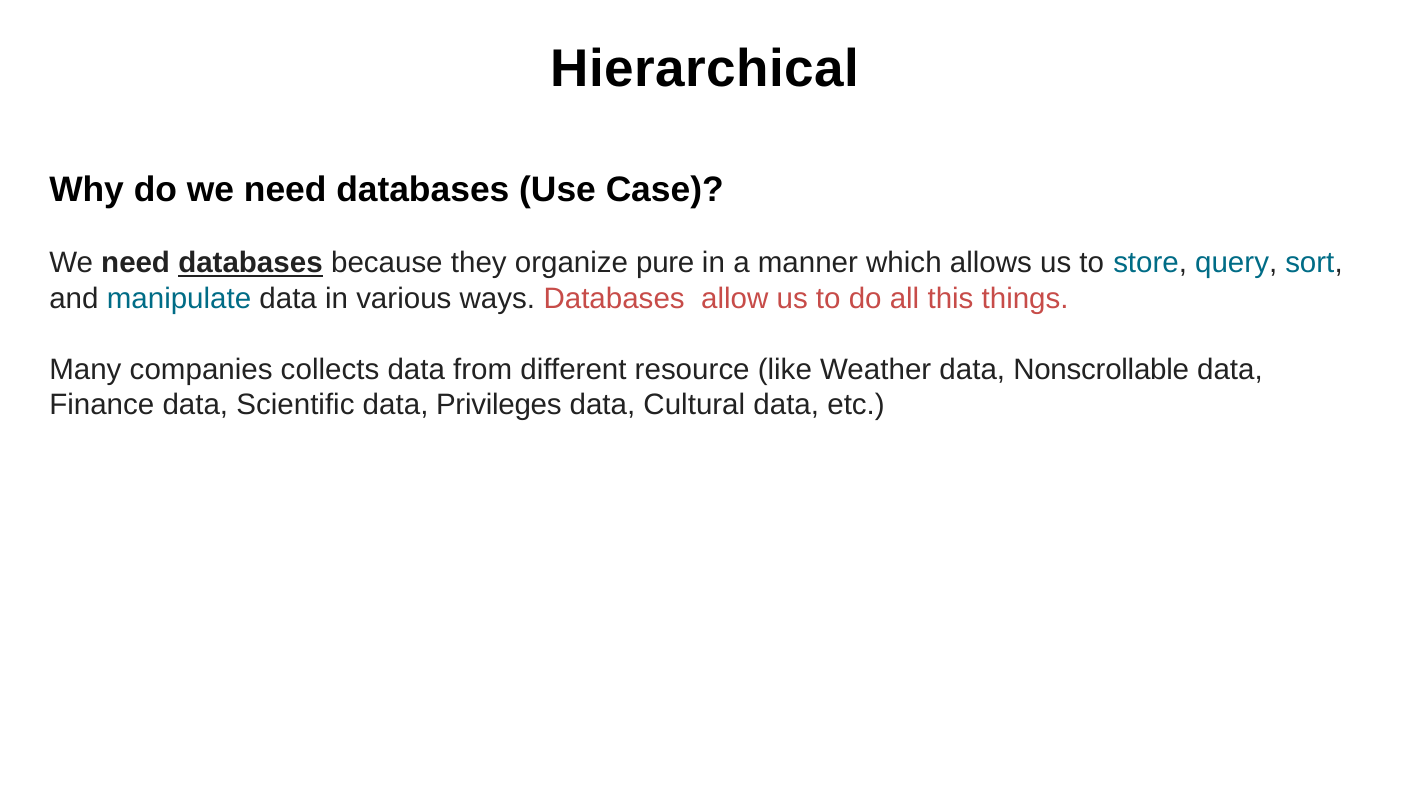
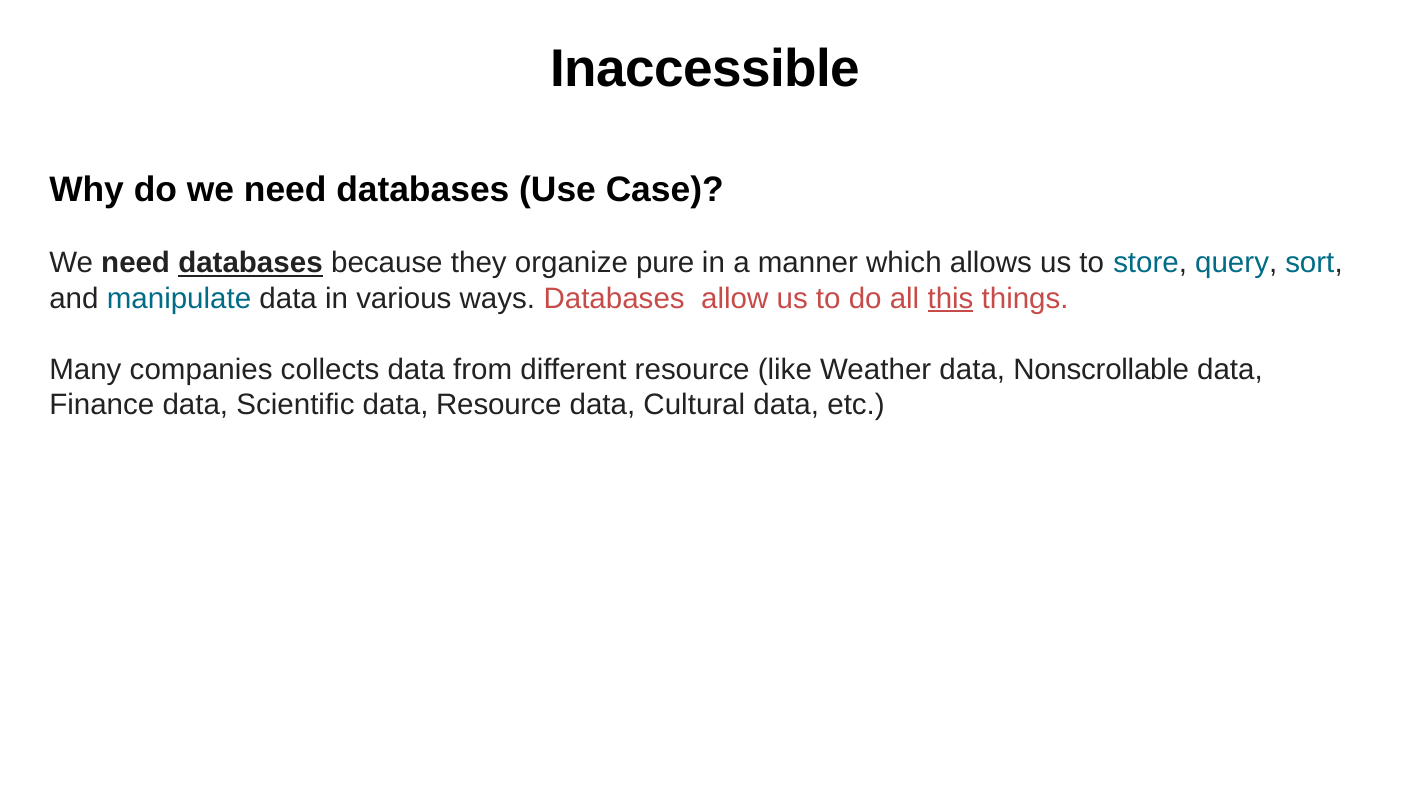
Hierarchical: Hierarchical -> Inaccessible (705, 69)
this underline: none -> present (951, 299)
data Privileges: Privileges -> Resource (499, 405)
